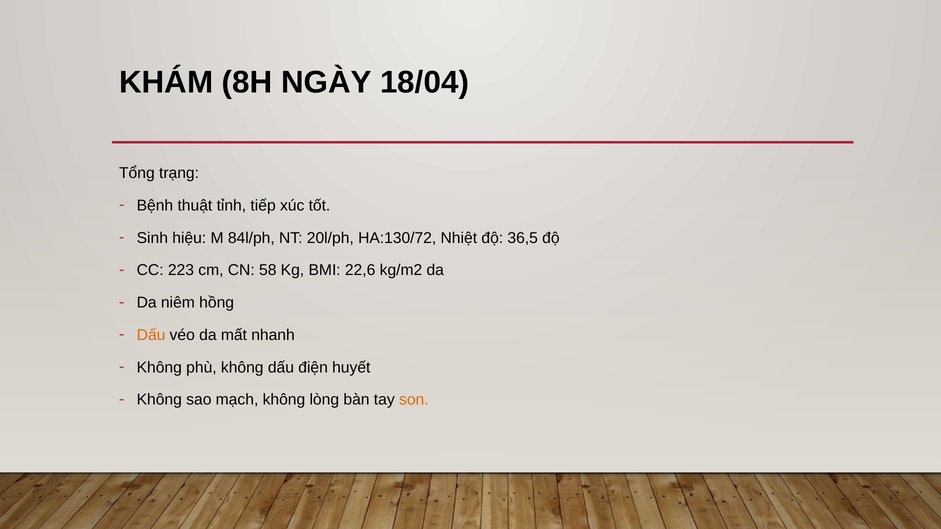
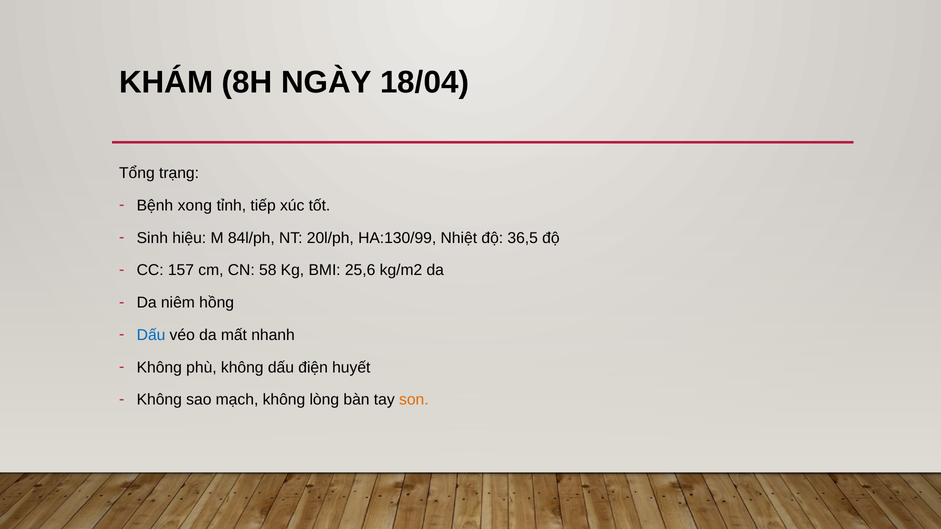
thuật: thuật -> xong (195, 206)
HA:130/72: HA:130/72 -> HA:130/99 (397, 238)
223: 223 -> 157 (181, 270)
22,6: 22,6 -> 25,6 (360, 270)
Dấu colour: orange -> blue (151, 335)
